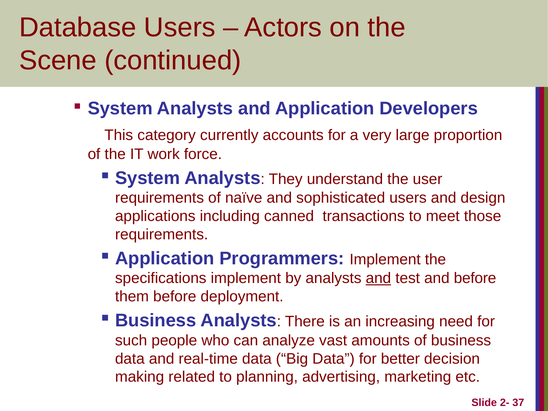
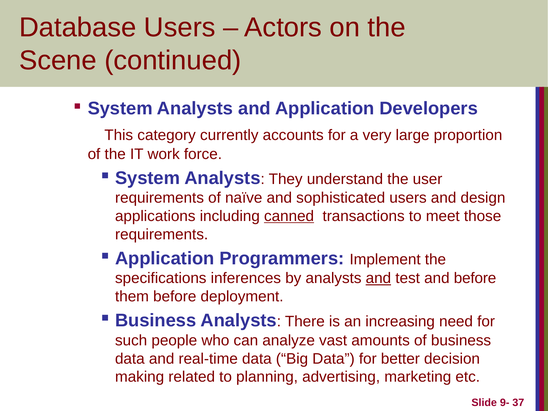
canned underline: none -> present (289, 216)
specifications implement: implement -> inferences (246, 278)
2-: 2- -> 9- (505, 403)
